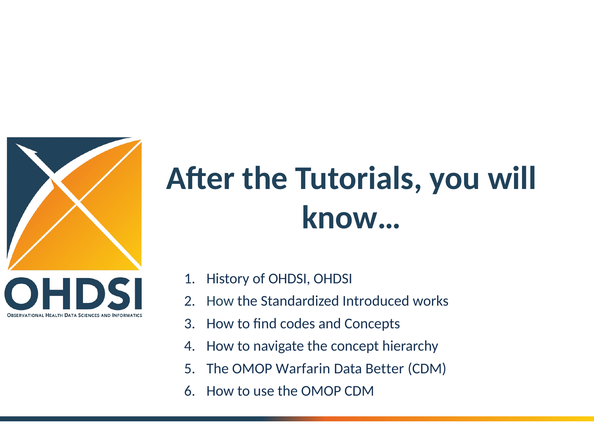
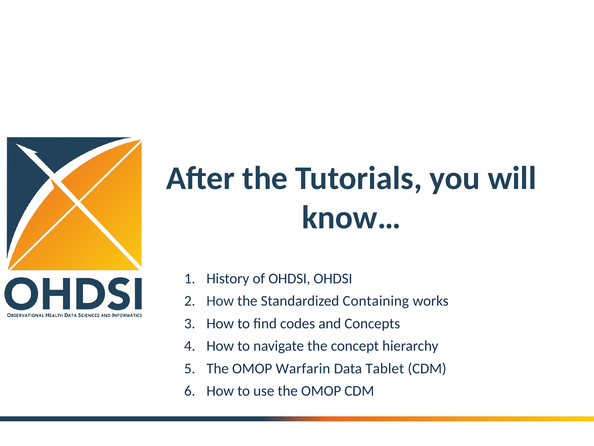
Introduced: Introduced -> Containing (376, 301)
Better: Better -> Tablet (385, 368)
